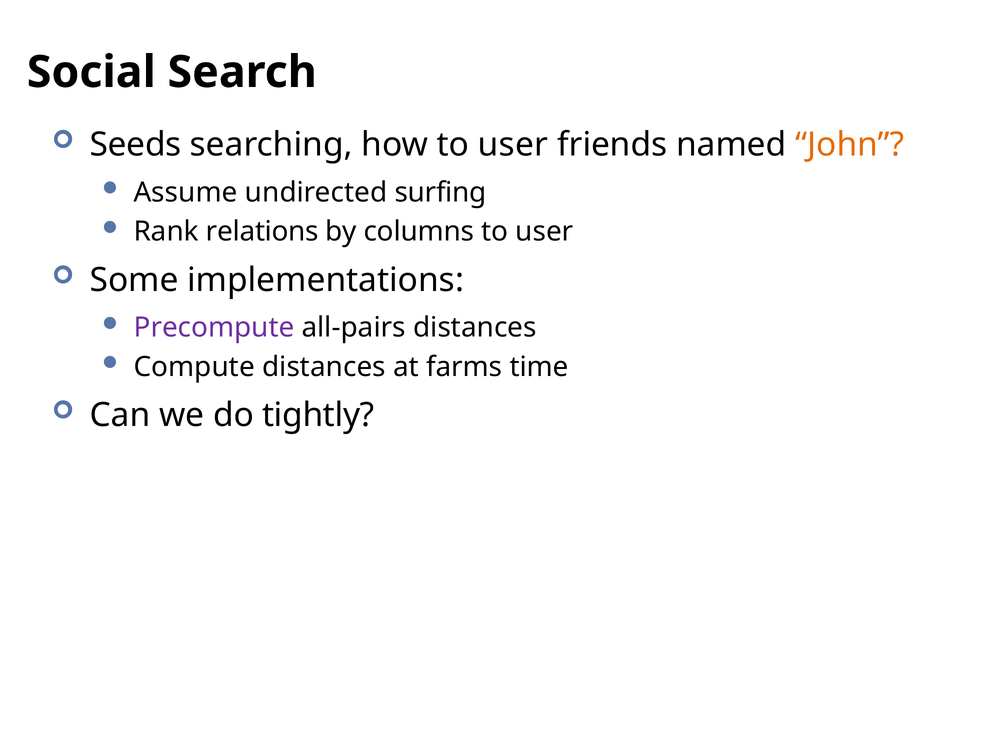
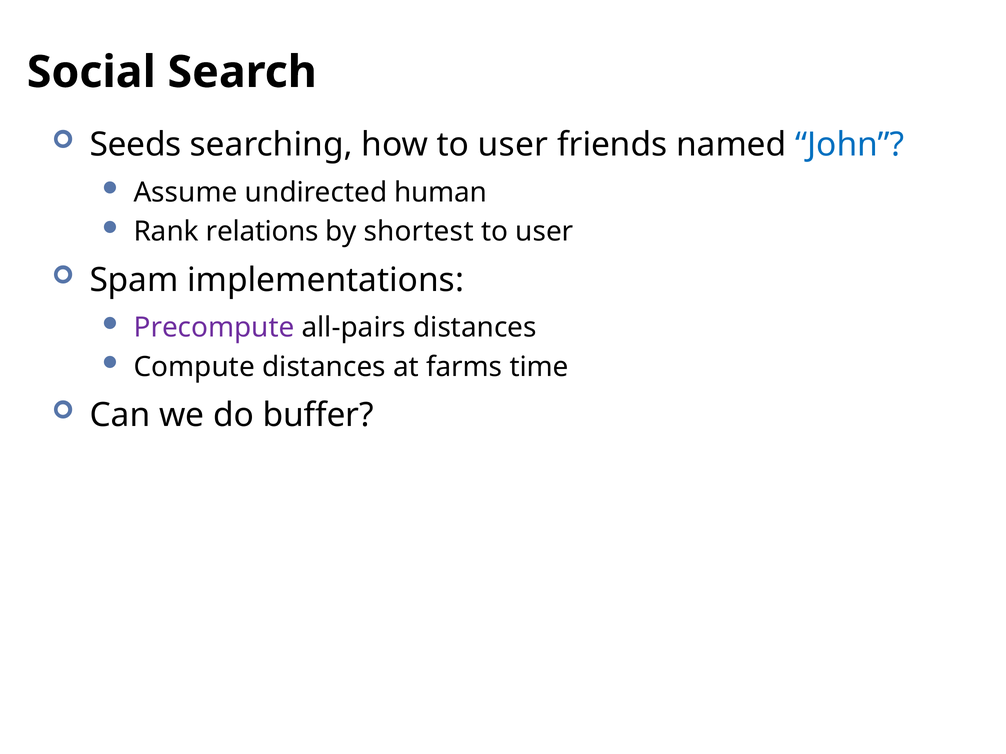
John colour: orange -> blue (850, 145)
surfing: surfing -> human (441, 193)
columns: columns -> shortest (419, 232)
Some: Some -> Spam (134, 280)
tightly: tightly -> buffer (318, 416)
